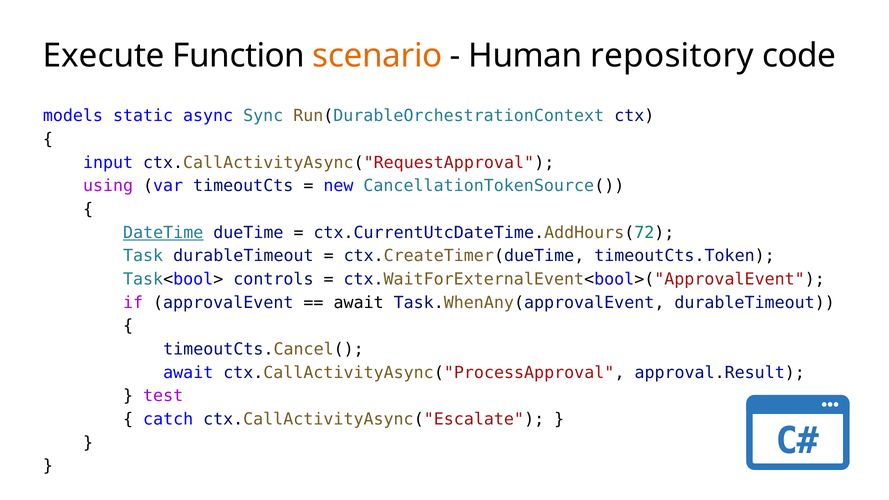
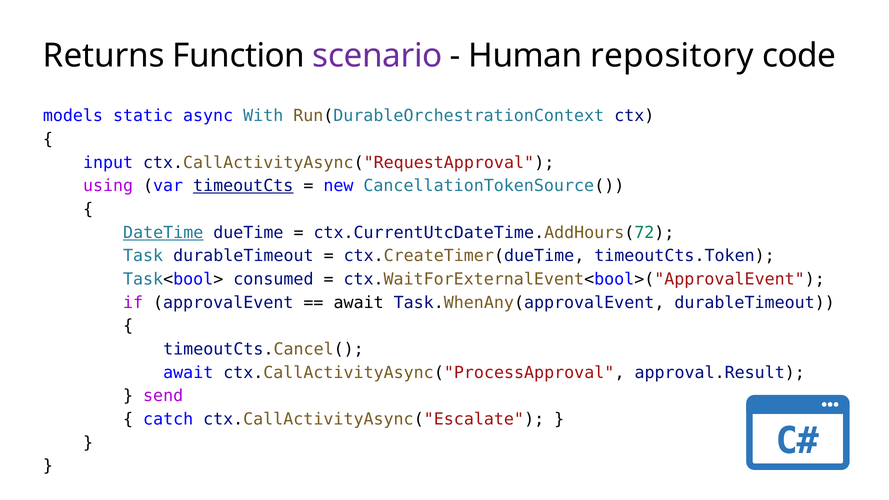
Execute: Execute -> Returns (104, 56)
scenario colour: orange -> purple (378, 56)
Sync: Sync -> With (263, 116)
timeoutCts underline: none -> present (243, 186)
controls: controls -> consumed (273, 279)
test: test -> send (163, 396)
